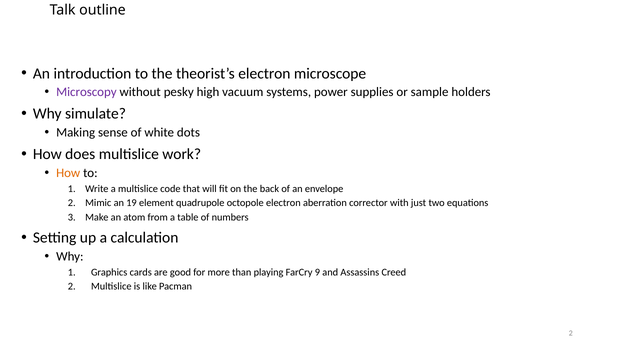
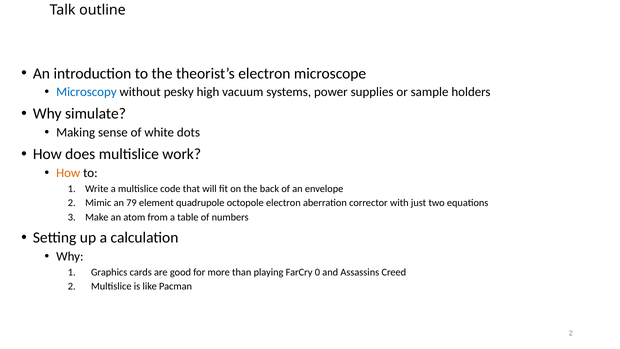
Microscopy colour: purple -> blue (86, 92)
19: 19 -> 79 (131, 203)
9: 9 -> 0 (317, 272)
